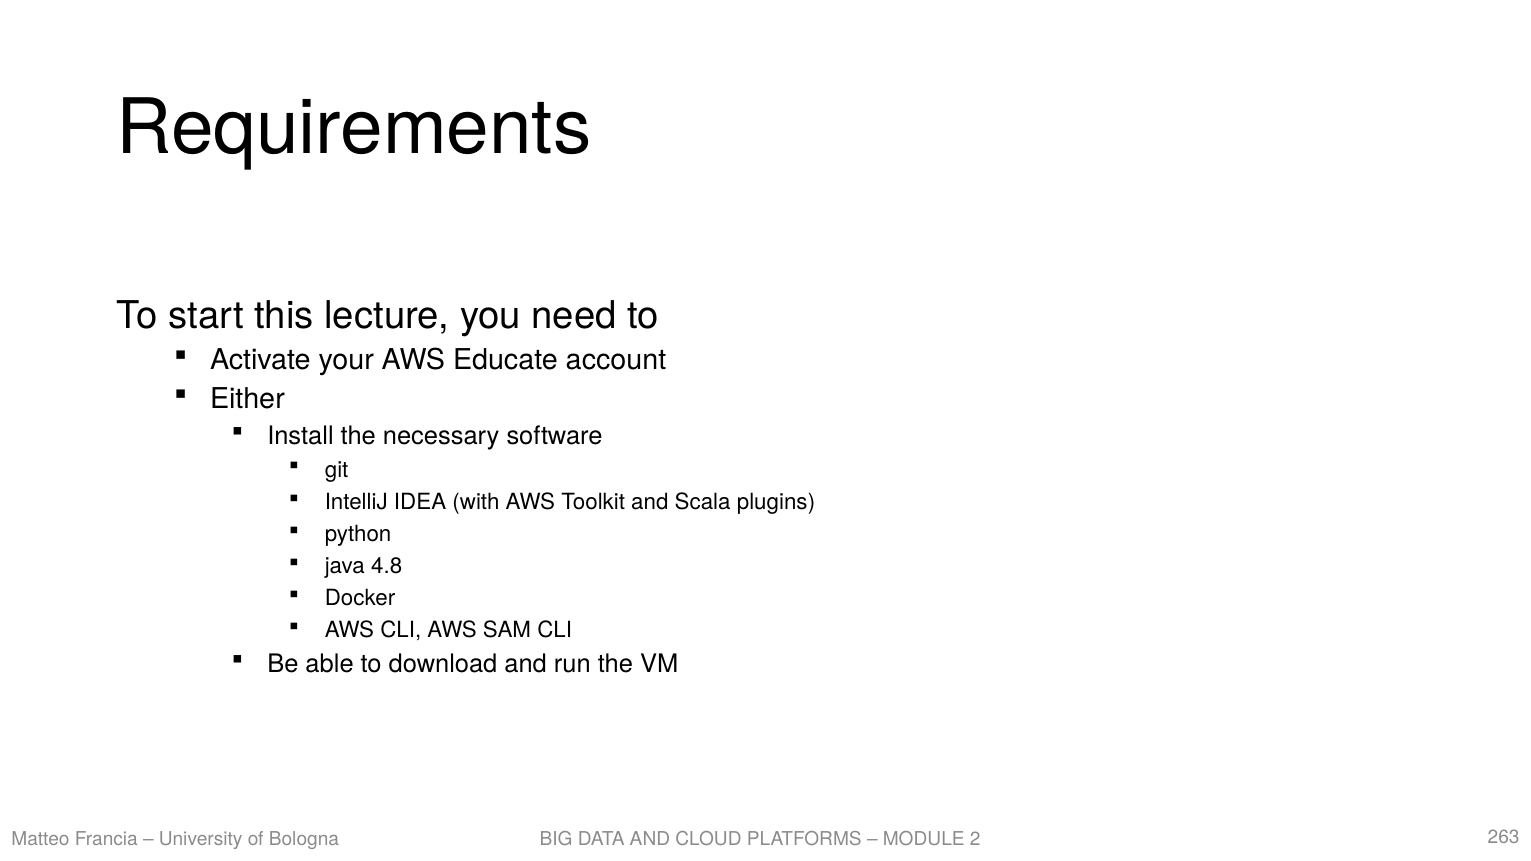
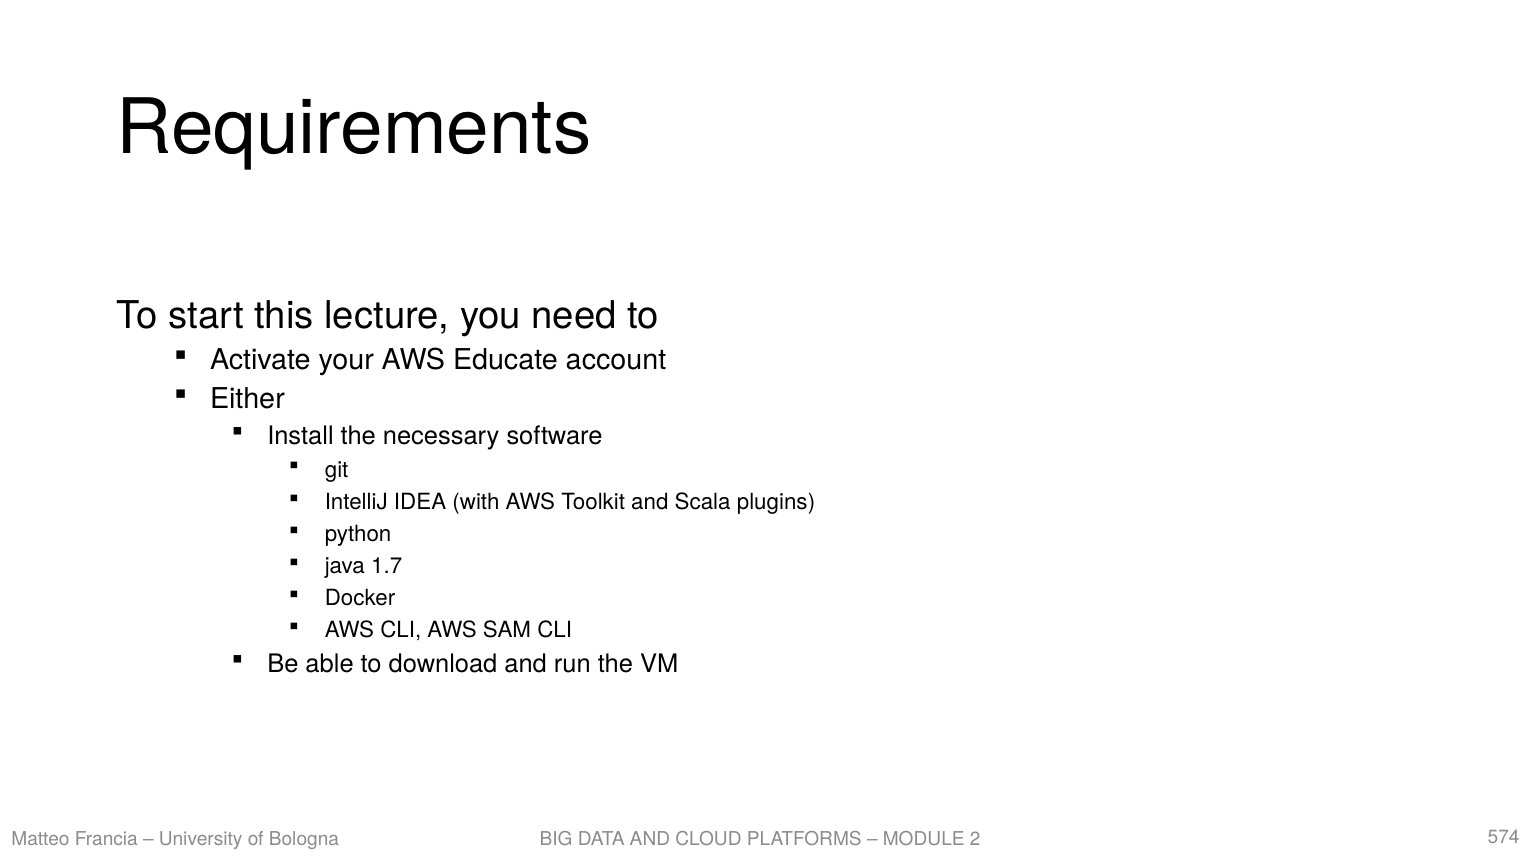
4.8: 4.8 -> 1.7 (387, 566)
263: 263 -> 574 (1504, 837)
